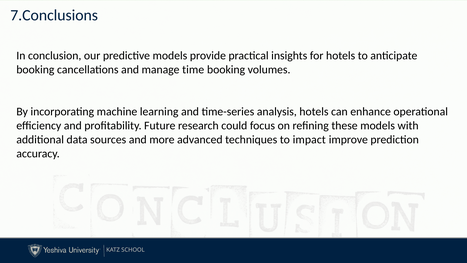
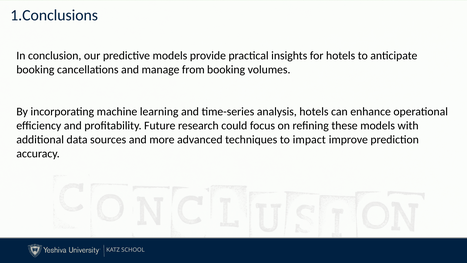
7.Conclusions: 7.Conclusions -> 1.Conclusions (54, 15)
time: time -> from (193, 70)
